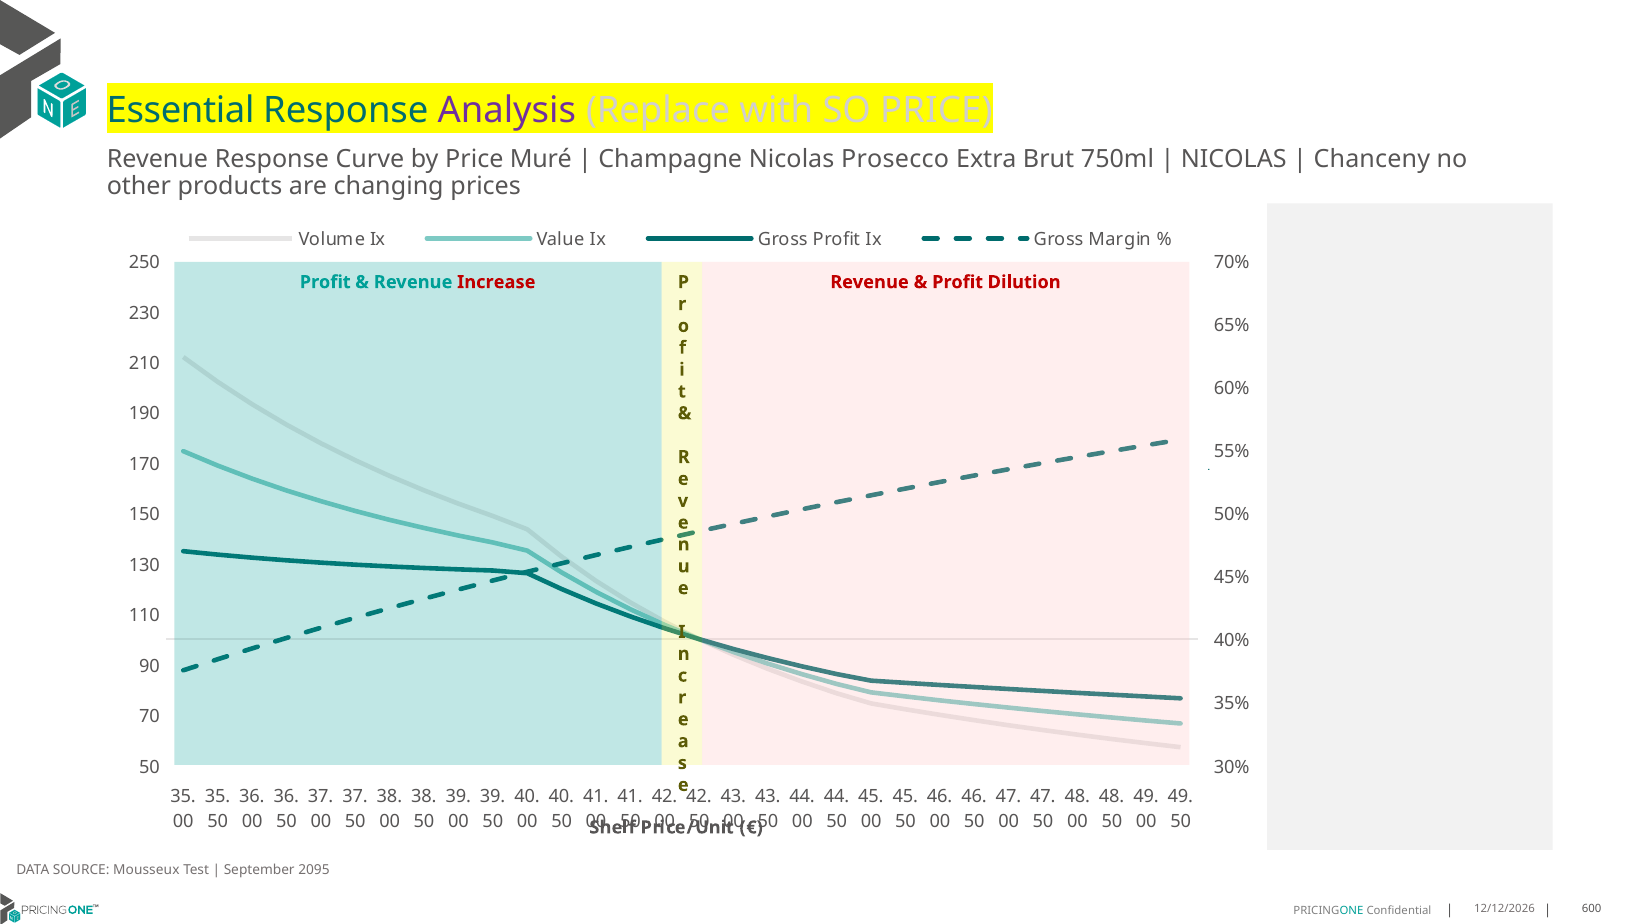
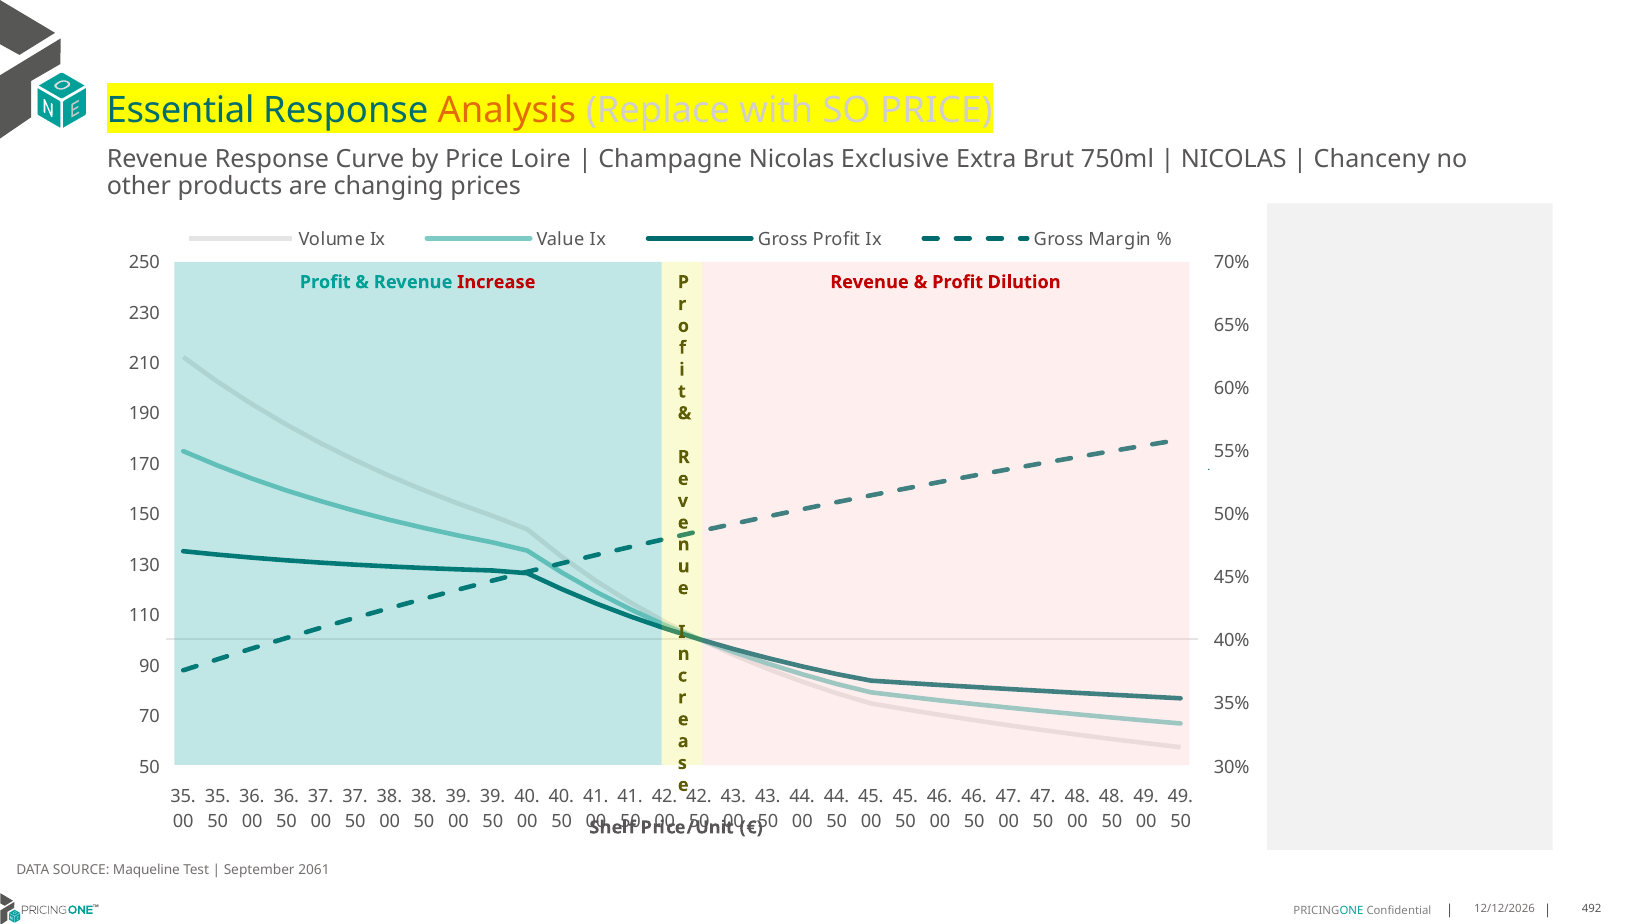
Analysis colour: purple -> orange (507, 110)
Muré: Muré -> Loire (541, 159)
Prosecco: Prosecco -> Exclusive (895, 159)
Mousseux: Mousseux -> Maqueline (146, 870)
2095: 2095 -> 2061 (314, 870)
600: 600 -> 492 (1592, 908)
